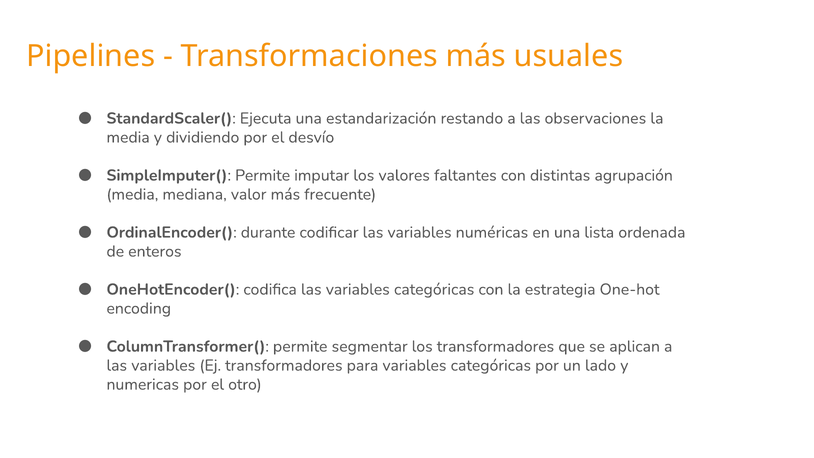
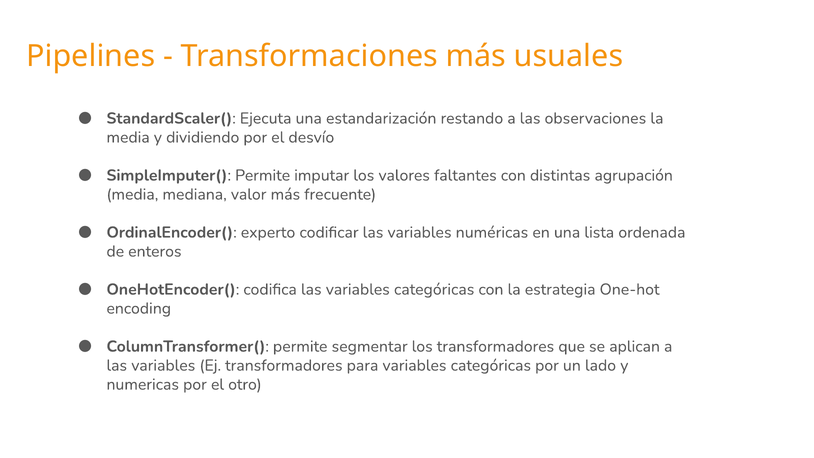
durante: durante -> experto (268, 232)
